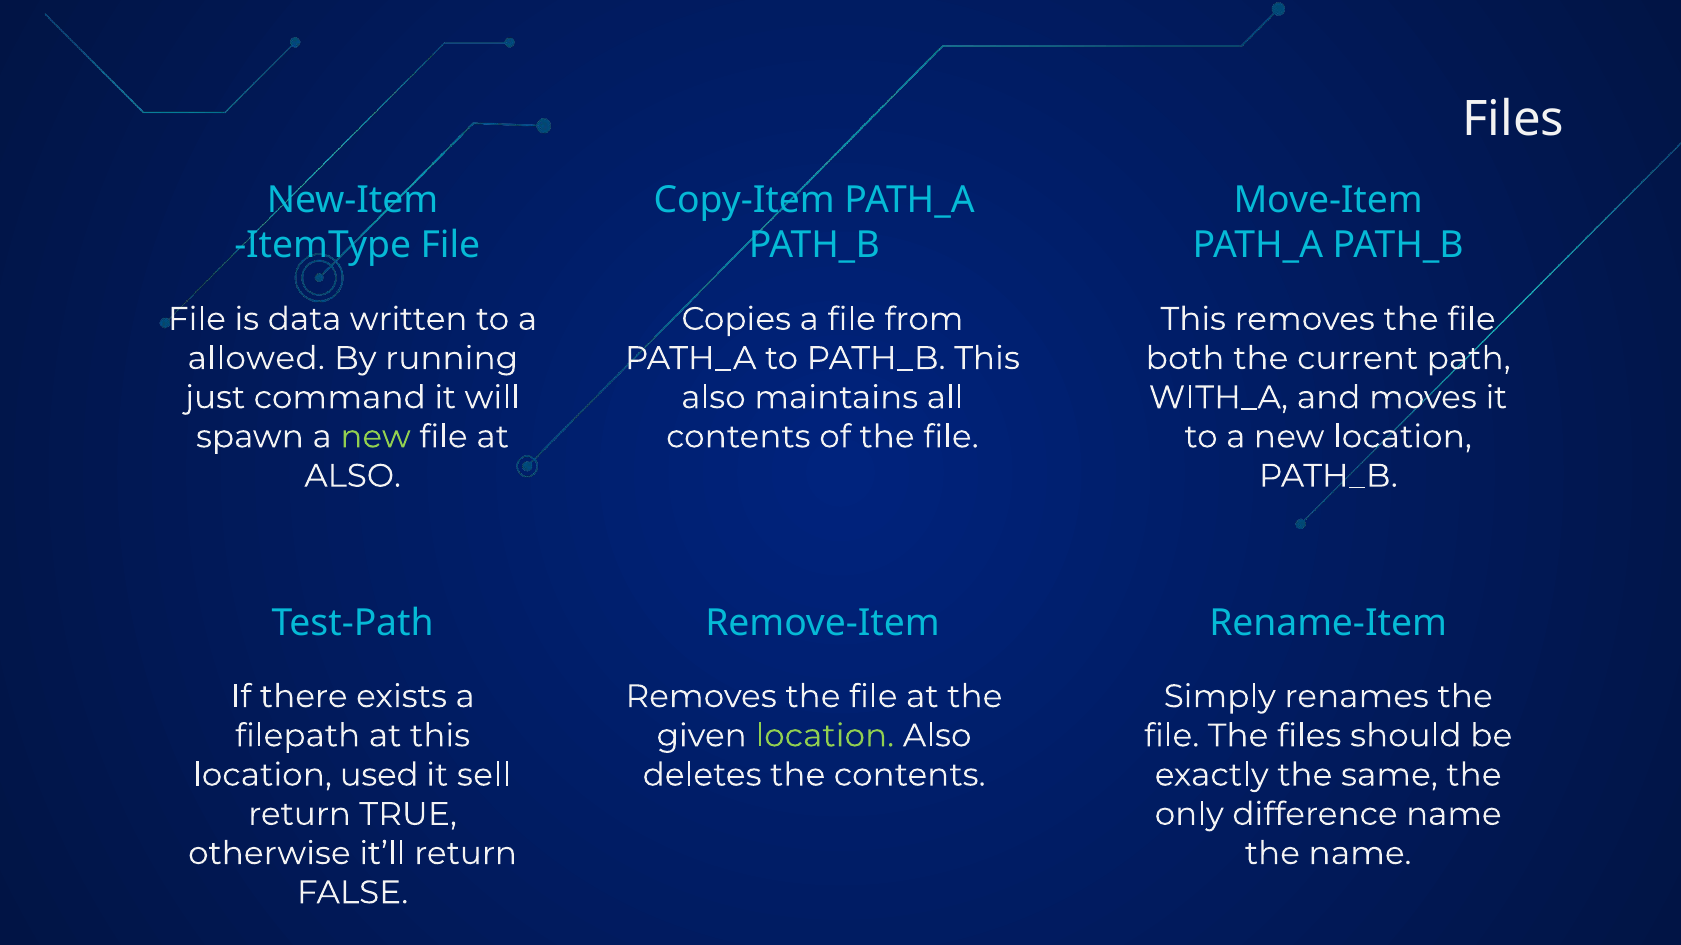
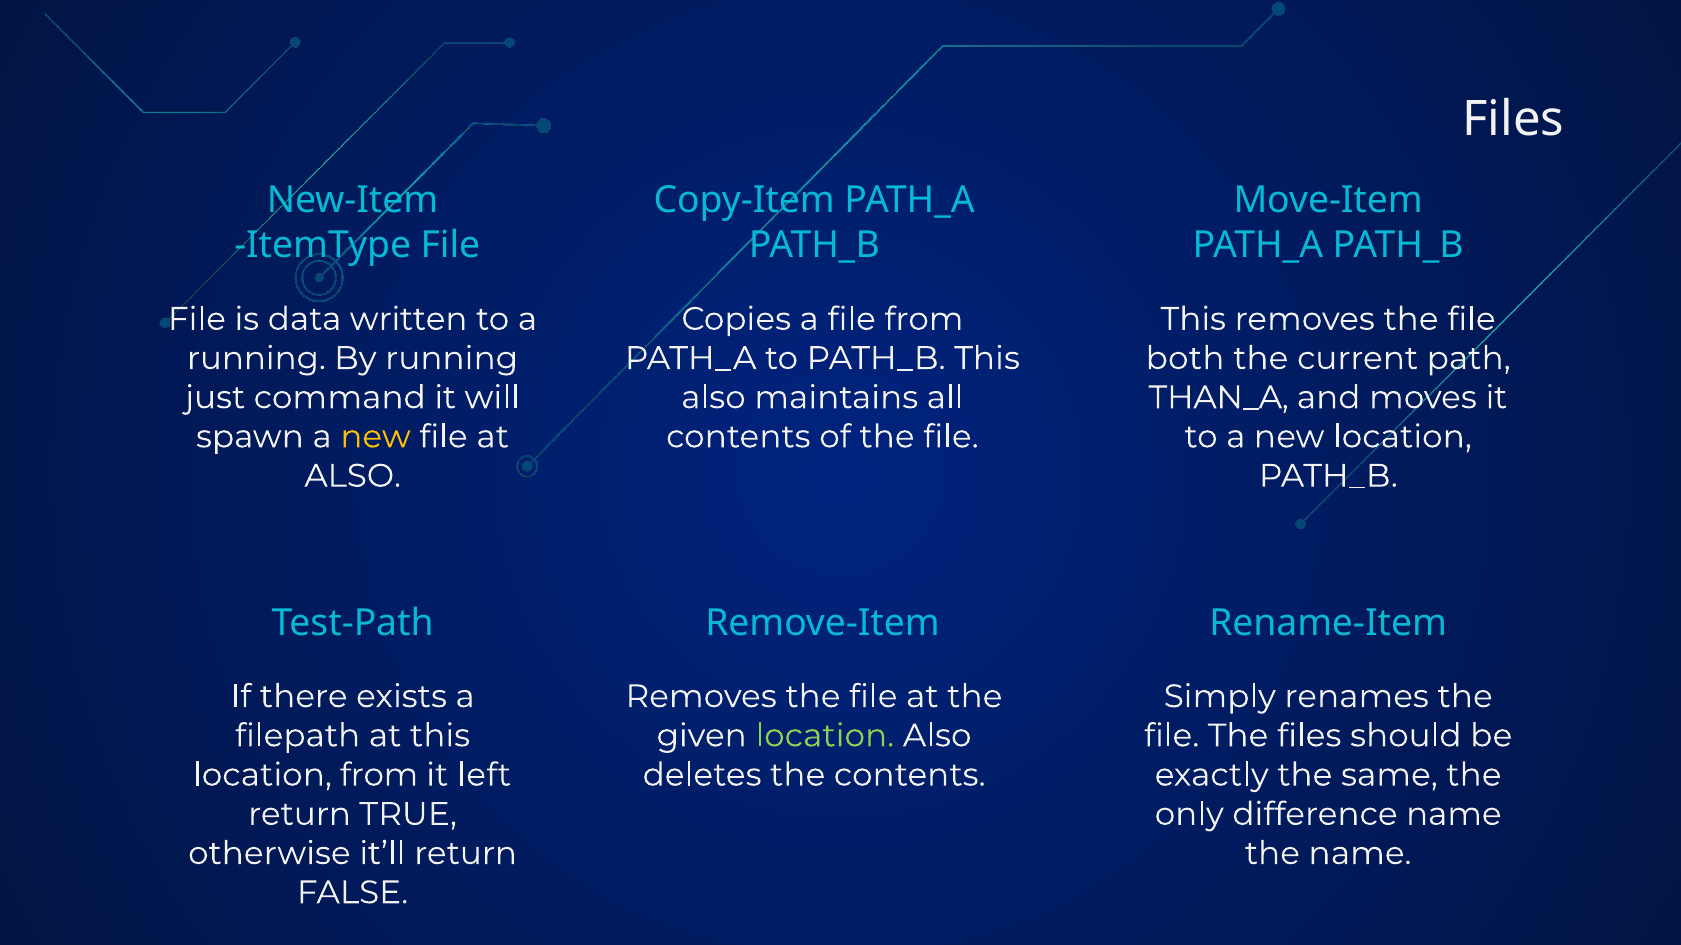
allowed: allowed -> running (256, 359)
WITH_A: WITH_A -> THAN_A (1219, 398)
new colour: light green -> yellow (376, 437)
location used: used -> from (379, 775)
sell: sell -> left (484, 775)
